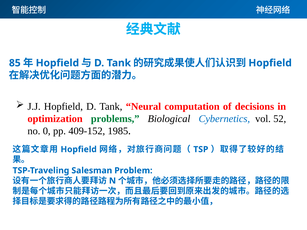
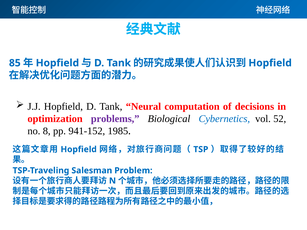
problems colour: green -> purple (115, 119)
0: 0 -> 8 (47, 131)
409-152: 409-152 -> 941-152 (87, 131)
